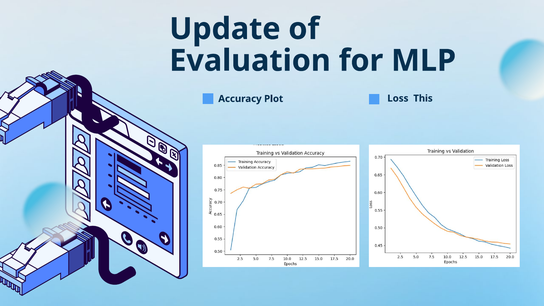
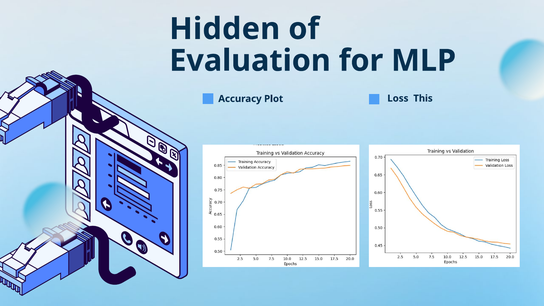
Update: Update -> Hidden (225, 29)
